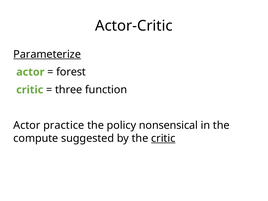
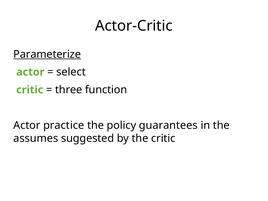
forest: forest -> select (71, 72)
nonsensical: nonsensical -> guarantees (168, 125)
compute: compute -> assumes (36, 138)
critic underline: present -> none (163, 138)
